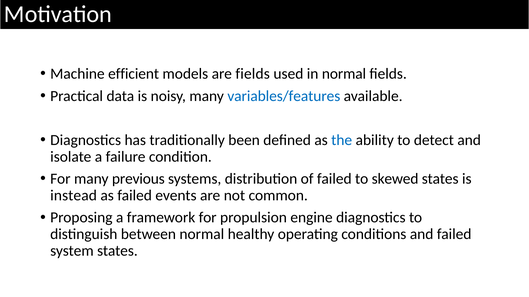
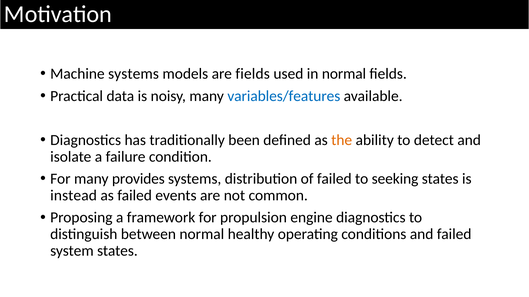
Machine efficient: efficient -> systems (134, 74)
the colour: blue -> orange (342, 140)
previous: previous -> provides (138, 179)
skewed: skewed -> seeking (395, 179)
